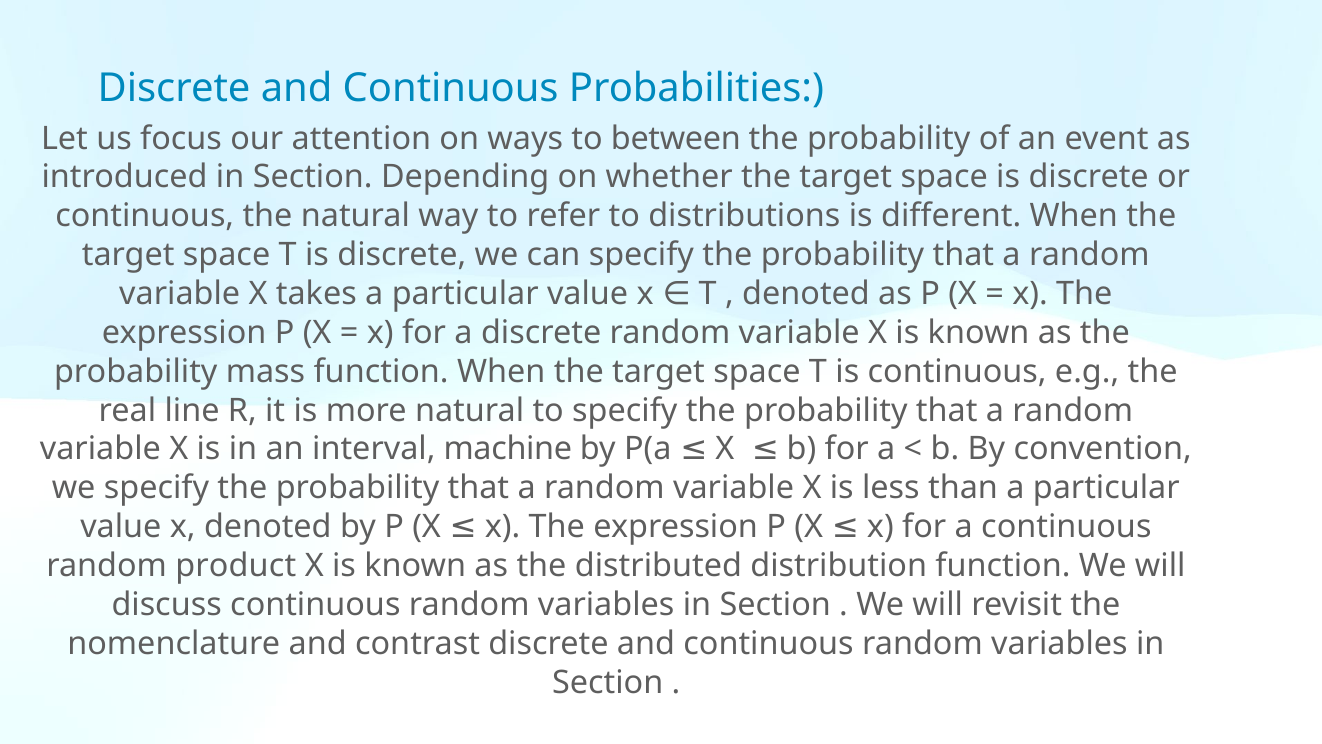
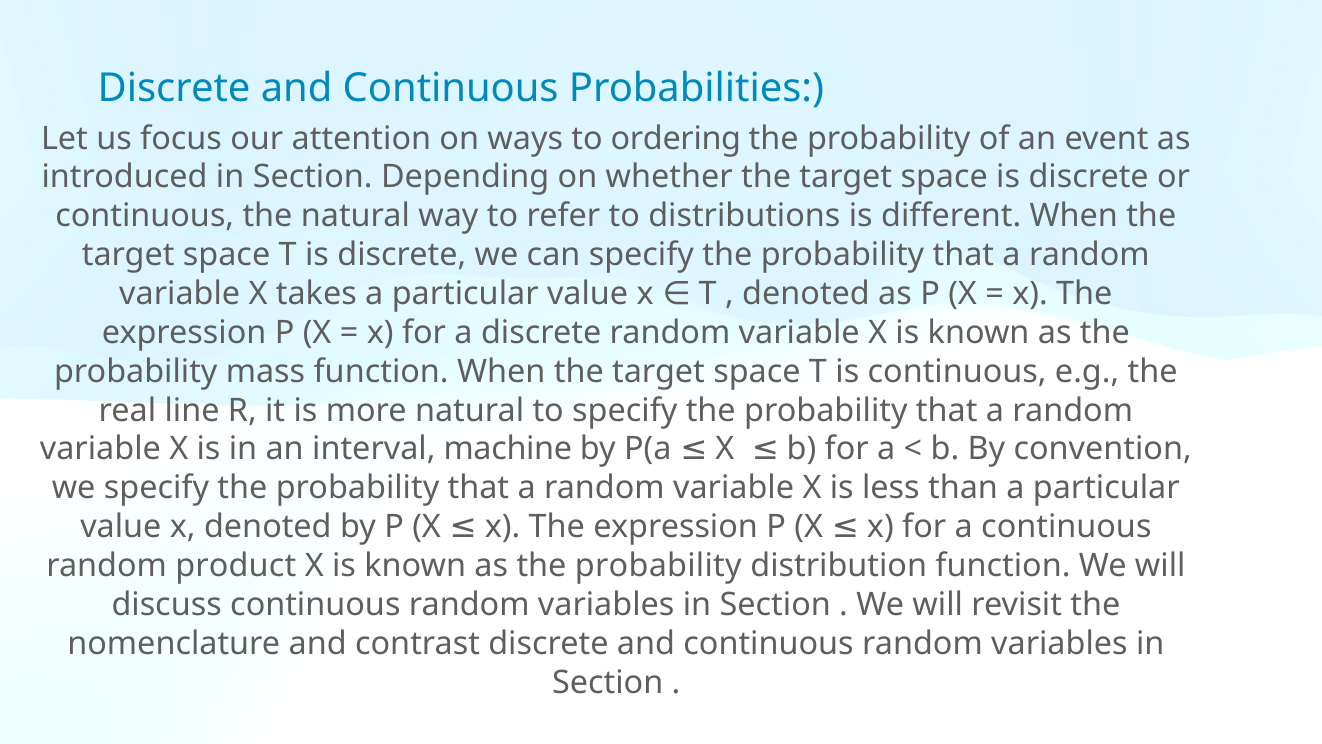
between: between -> ordering (676, 138)
distributed: distributed -> probability (658, 566)
